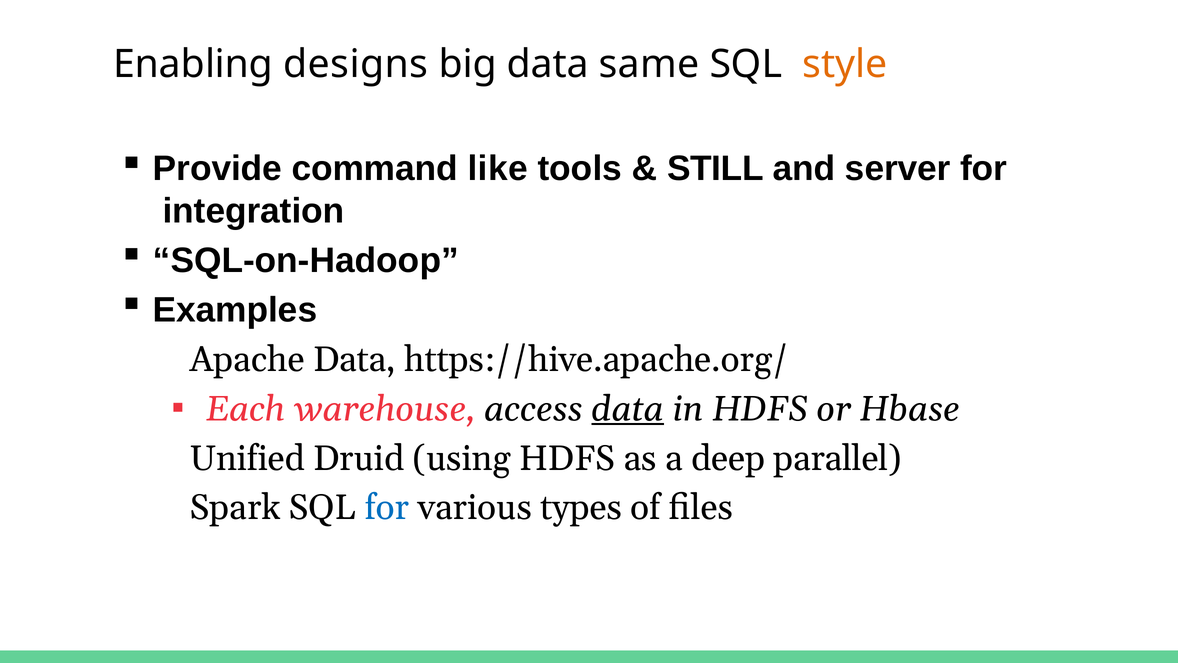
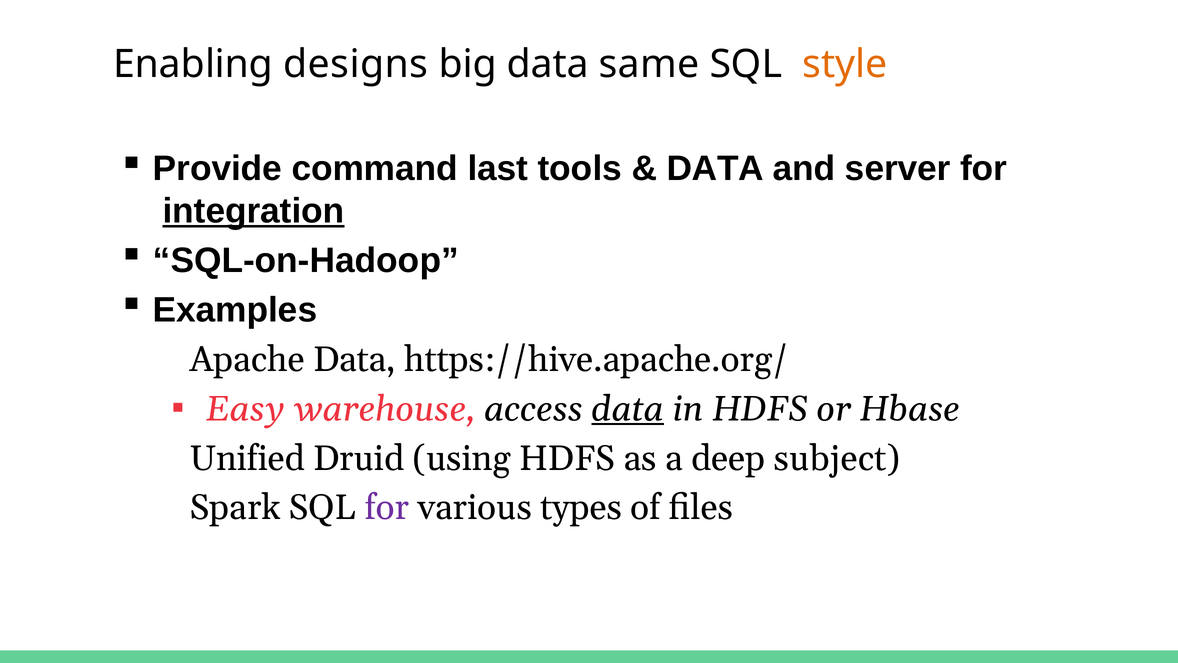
like: like -> last (498, 169)
STILL: STILL -> DATA (715, 169)
integration underline: none -> present (254, 211)
Each: Each -> Easy (246, 409)
parallel: parallel -> subject (837, 458)
for colour: blue -> purple (387, 508)
